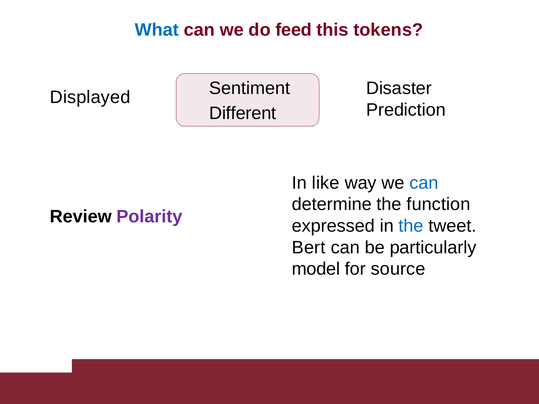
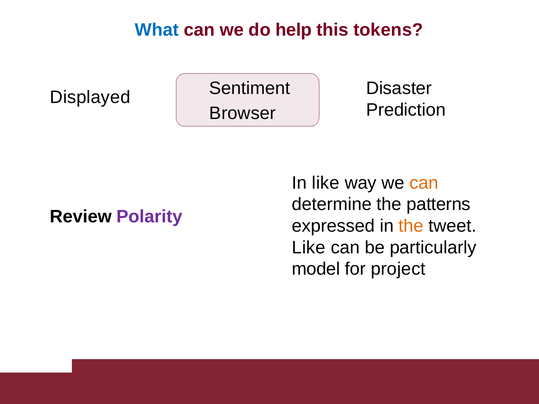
feed: feed -> help (294, 30)
Different: Different -> Browser (243, 113)
can colour: blue -> orange (424, 183)
function: function -> patterns (439, 204)
the colour: blue -> orange (411, 226)
Bert: Bert -> Like (309, 248)
source: source -> project (398, 269)
